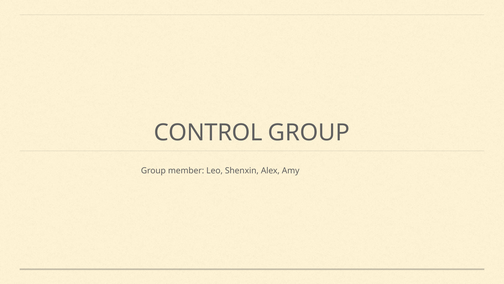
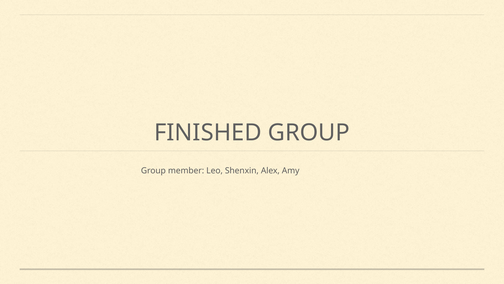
CONTROL: CONTROL -> FINISHED (208, 133)
